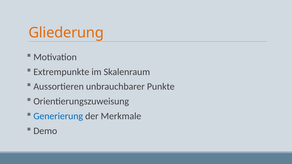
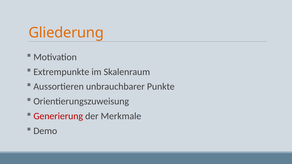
Generierung colour: blue -> red (58, 116)
